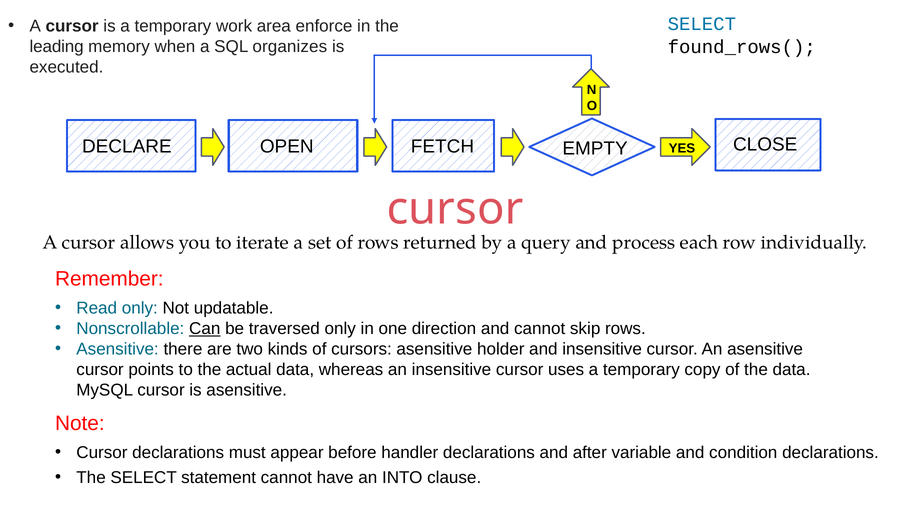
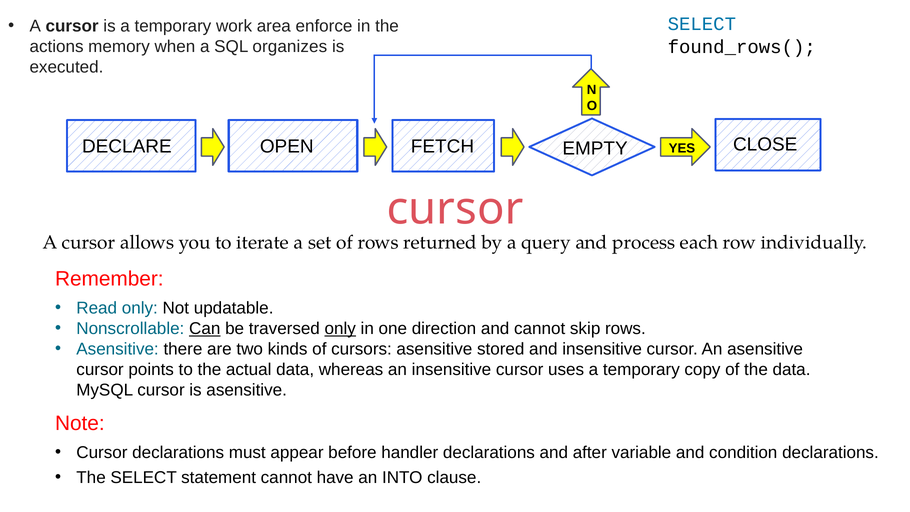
leading: leading -> actions (57, 47)
only underline: none -> present (340, 328)
holder: holder -> stored (501, 349)
